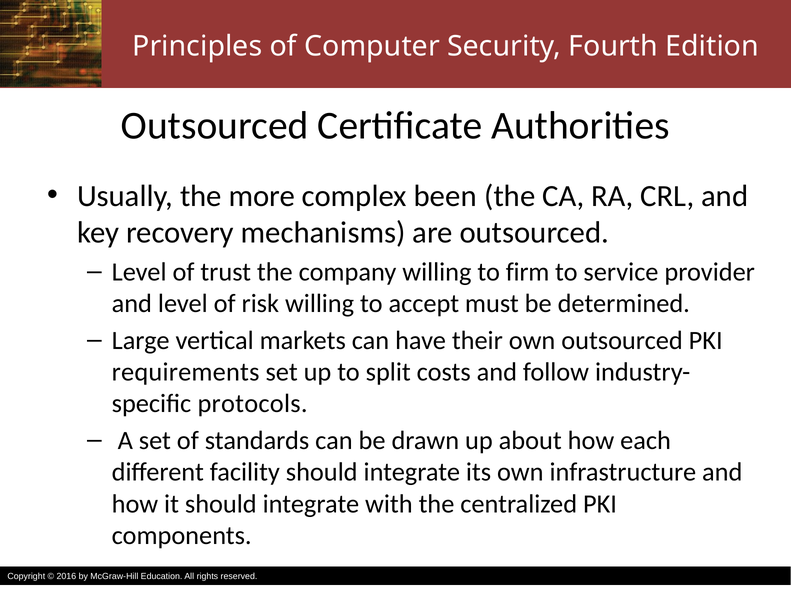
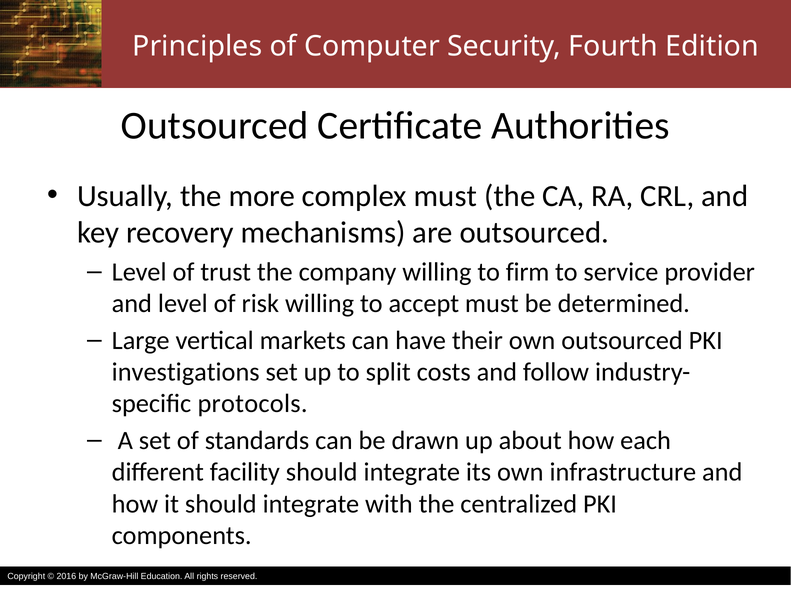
complex been: been -> must (445, 196)
requirements: requirements -> investigations (186, 372)
